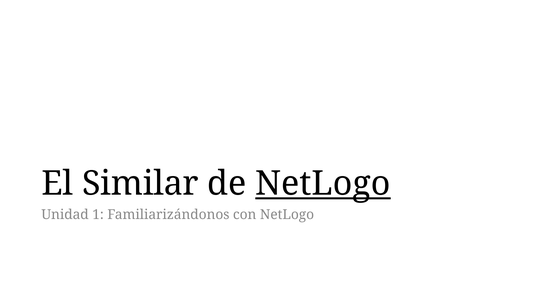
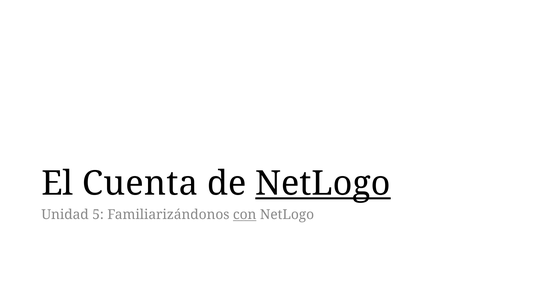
Similar: Similar -> Cuenta (140, 184)
1: 1 -> 5 (98, 215)
con underline: none -> present (245, 215)
